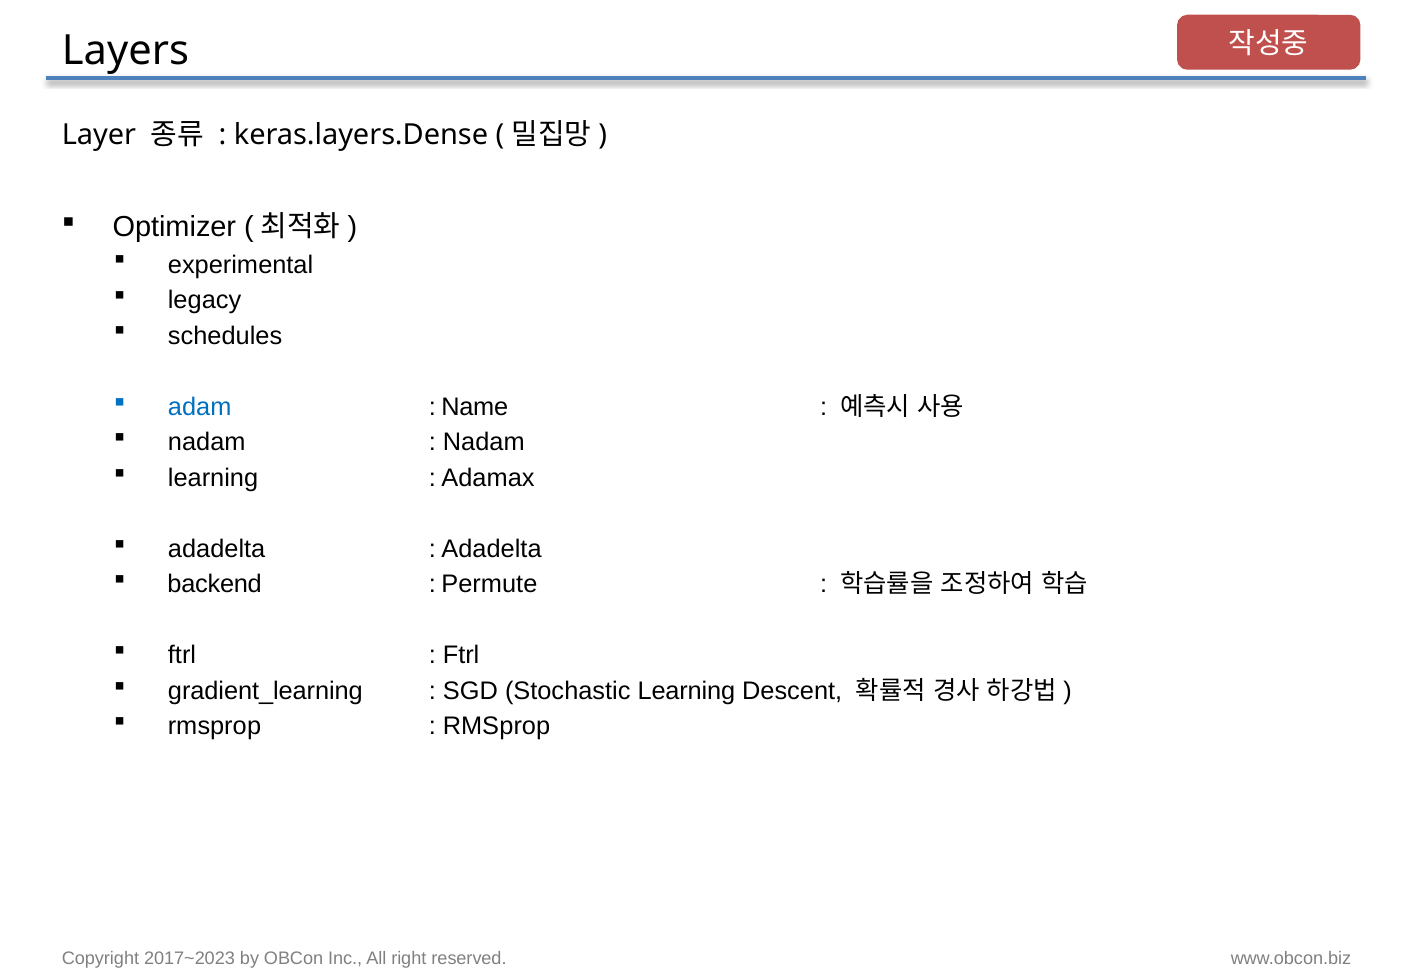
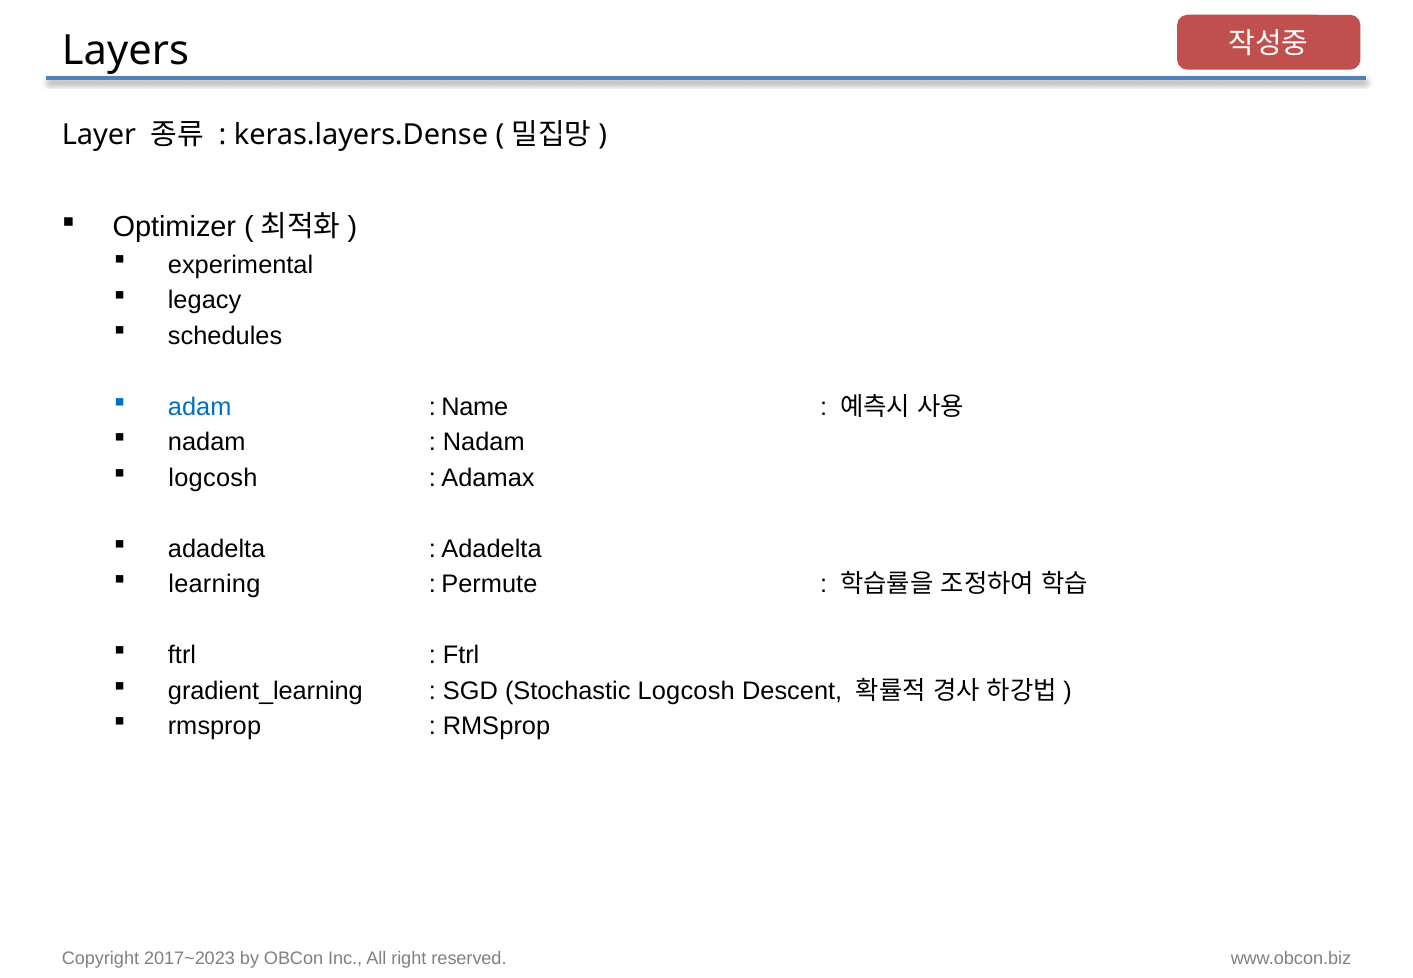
learning: learning -> logcosh (213, 478)
backend: backend -> learning (214, 585)
Stochastic Learning: Learning -> Logcosh (686, 691)
